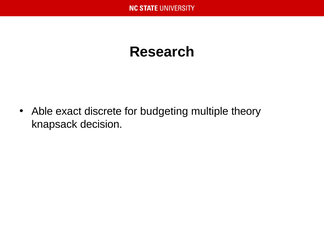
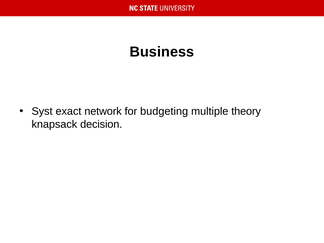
Research: Research -> Business (162, 52)
Able: Able -> Syst (42, 111)
discrete: discrete -> network (103, 111)
